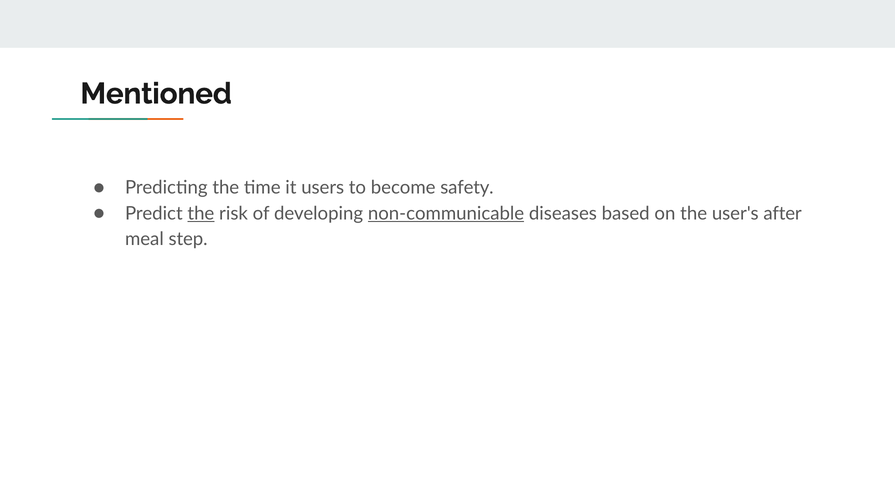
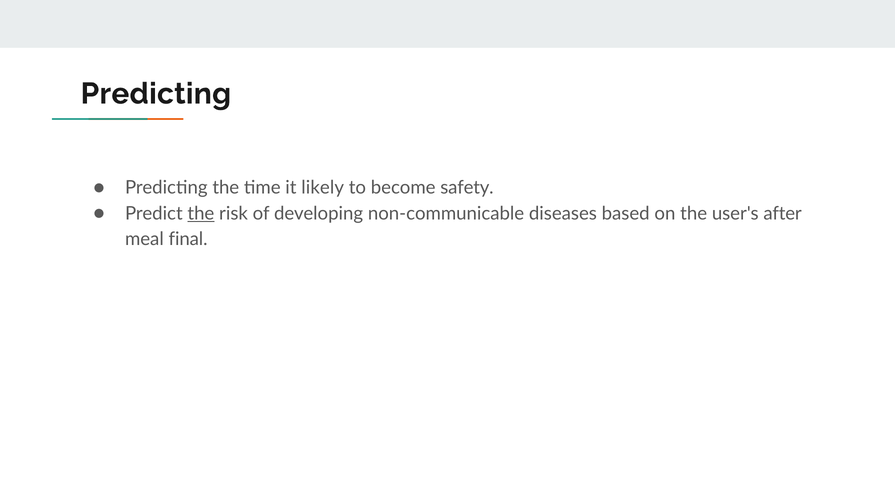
Mentioned: Mentioned -> Predicting (156, 94)
users: users -> likely (323, 188)
non-communicable underline: present -> none (446, 213)
step: step -> final (188, 239)
